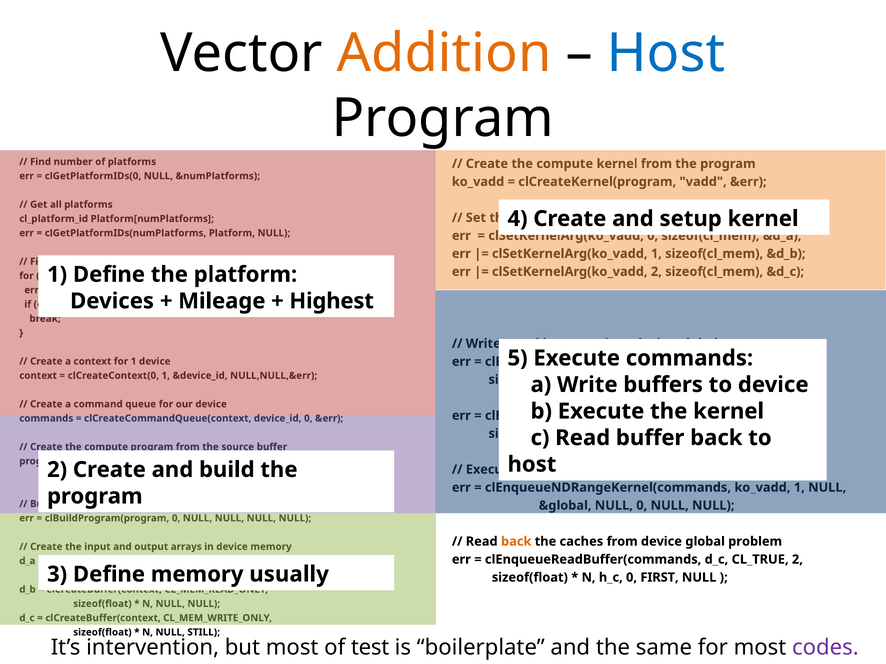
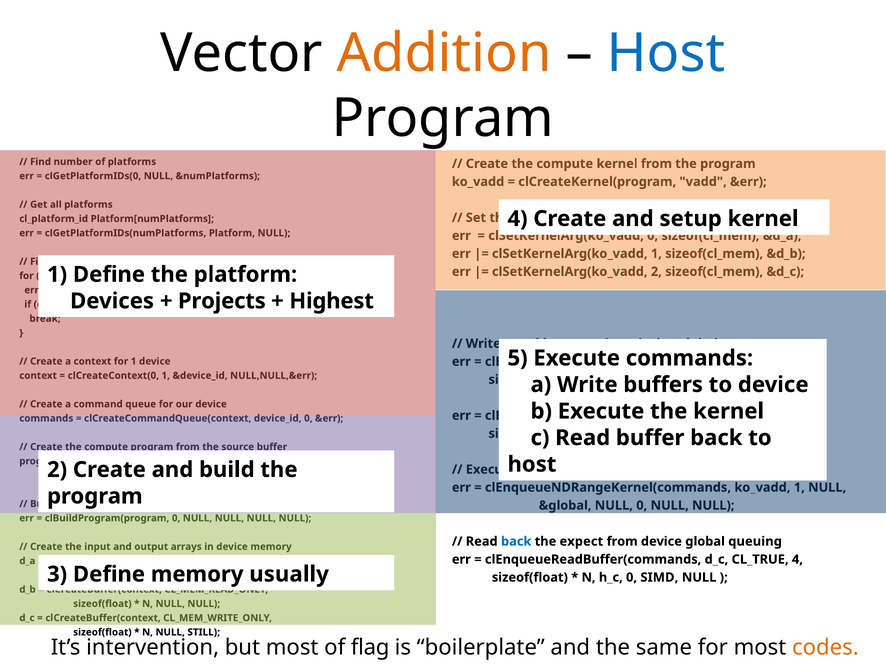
Mileage: Mileage -> Projects (222, 301)
back colour: orange -> blue (516, 542)
caches: caches -> expect (581, 542)
problem: problem -> queuing (755, 542)
CL_TRUE 2: 2 -> 4 (797, 560)
FIRST: FIRST -> SIMD (659, 578)
test: test -> flag (370, 648)
codes colour: purple -> orange (825, 648)
